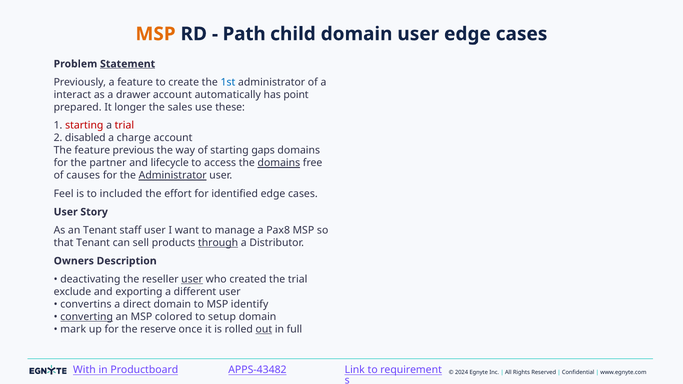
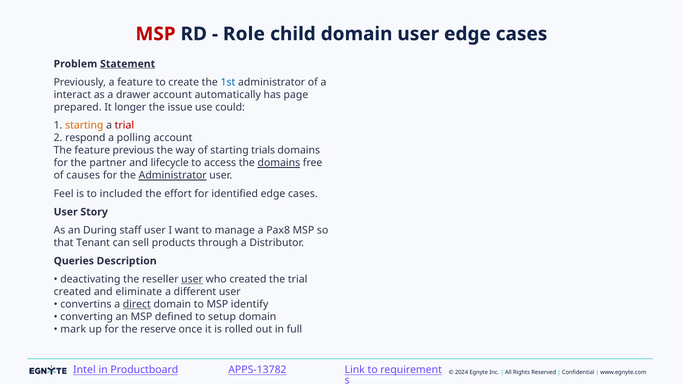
MSP colour: orange -> red (156, 34)
Path: Path -> Role (244, 34)
point: point -> page (296, 95)
sales: sales -> issue (180, 107)
these: these -> could (230, 107)
starting colour: red -> orange (84, 125)
disabled: disabled -> respond (85, 138)
charge: charge -> polling (134, 138)
gaps: gaps -> trials (263, 151)
an Tenant: Tenant -> During (100, 230)
through underline: present -> none (218, 243)
Owners: Owners -> Queries (74, 261)
exclude: exclude -> created (72, 292)
exporting: exporting -> eliminate (139, 292)
direct underline: none -> present (137, 304)
converting underline: present -> none (87, 317)
colored: colored -> defined (174, 317)
out underline: present -> none (264, 329)
With: With -> Intel (84, 370)
APPS-43482: APPS-43482 -> APPS-13782 (257, 370)
